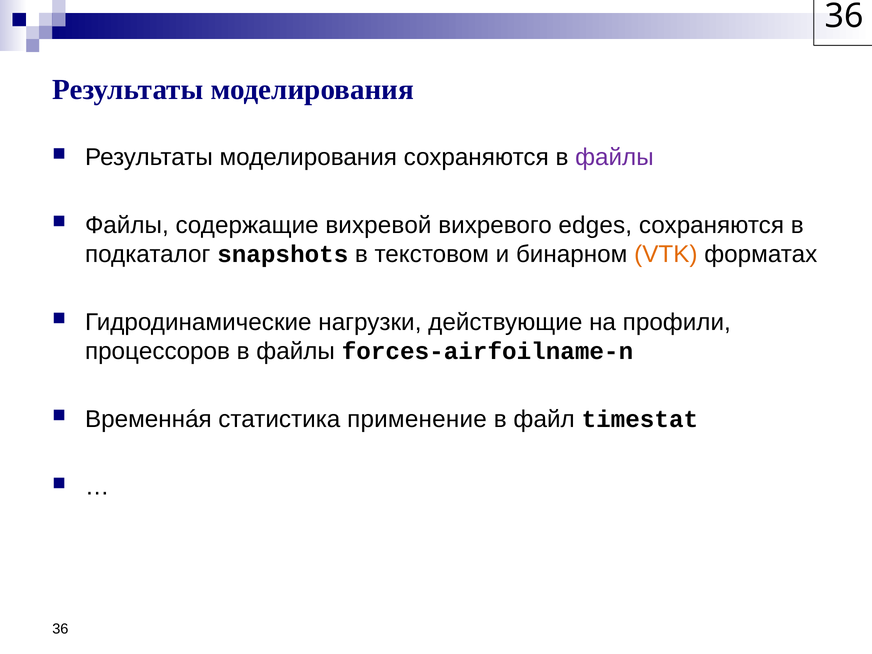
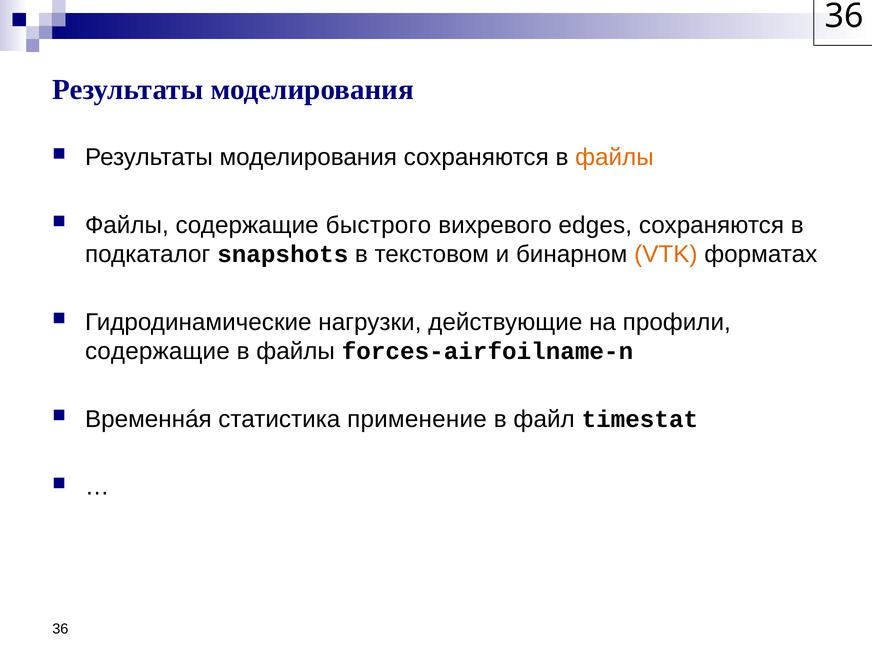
файлы colour: purple -> orange (614, 157)
вихревой: вихревой -> быстрого (378, 225)
процессоров: процессоров -> содержащие (157, 351)
